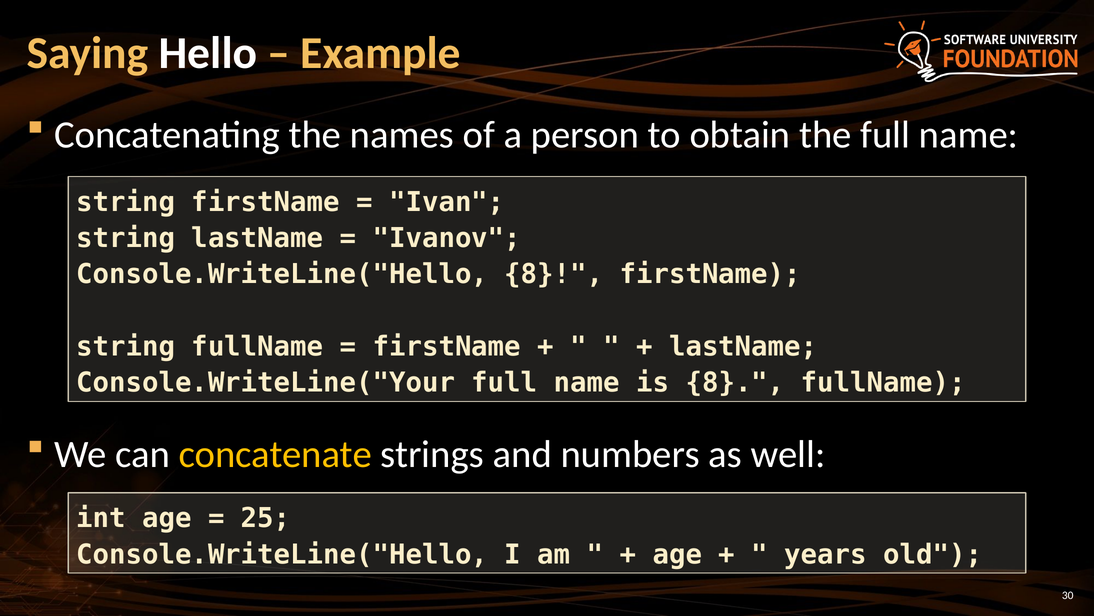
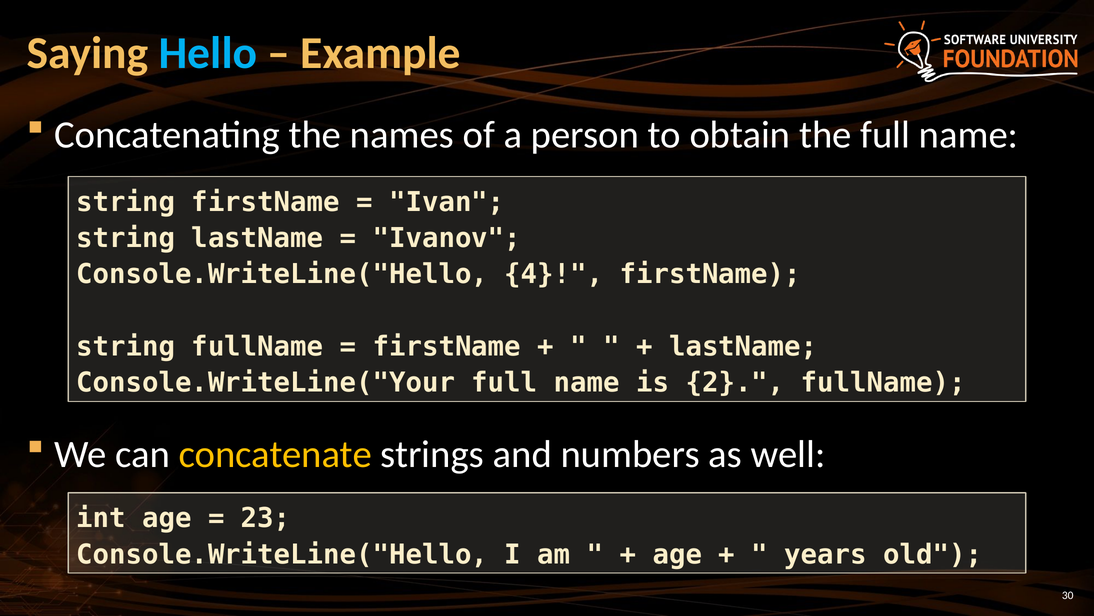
Hello colour: white -> light blue (208, 53)
Console.WriteLine("Hello 8: 8 -> 4 (554, 274)
is 8: 8 -> 2 (735, 383)
25: 25 -> 23 (266, 518)
